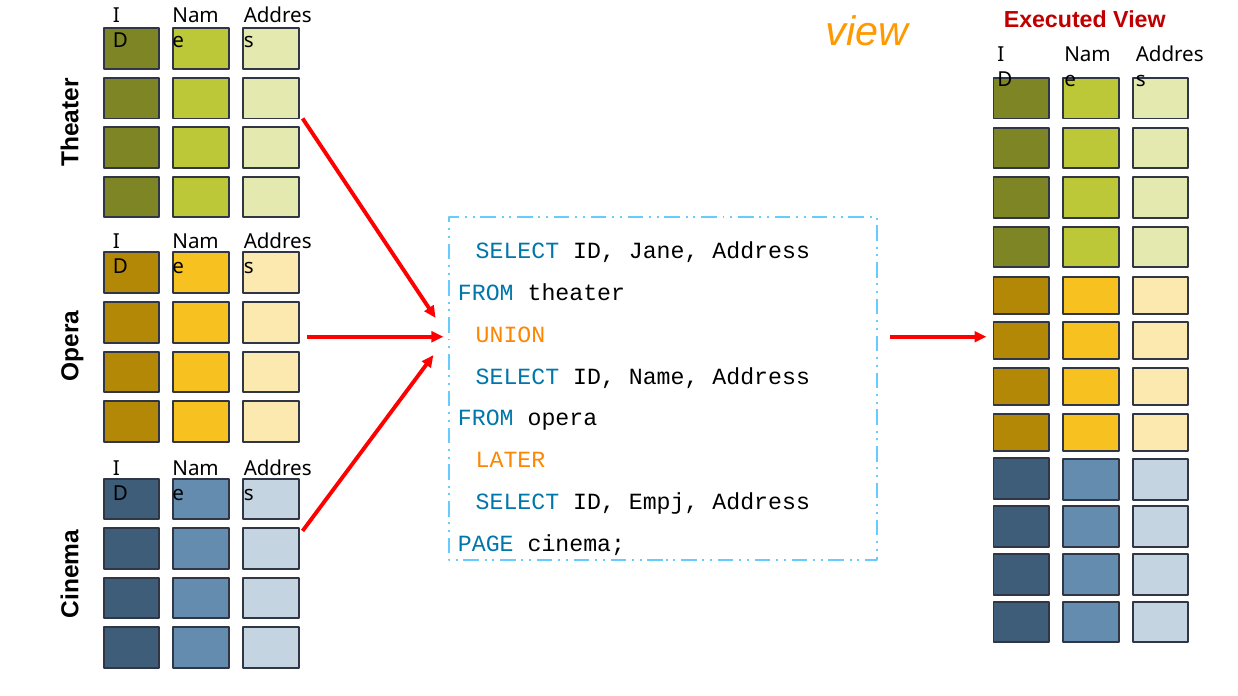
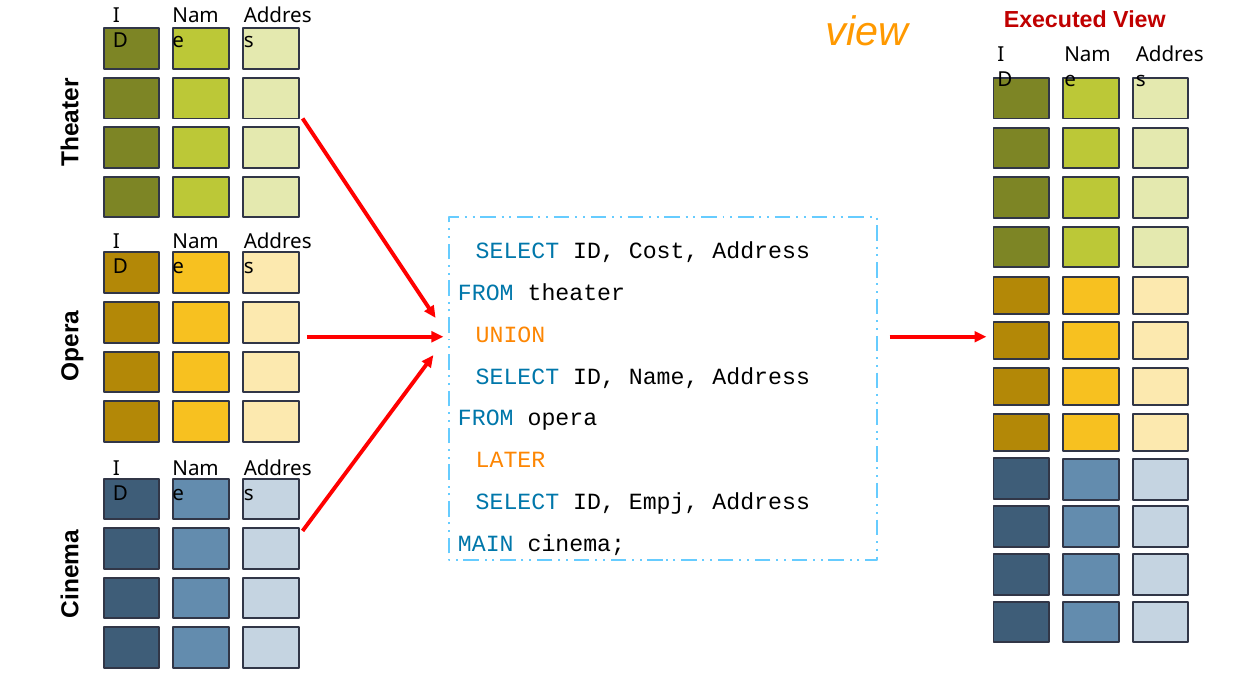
Jane: Jane -> Cost (664, 251)
PAGE: PAGE -> MAIN (486, 544)
